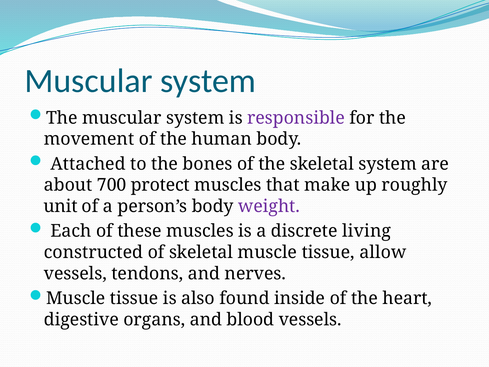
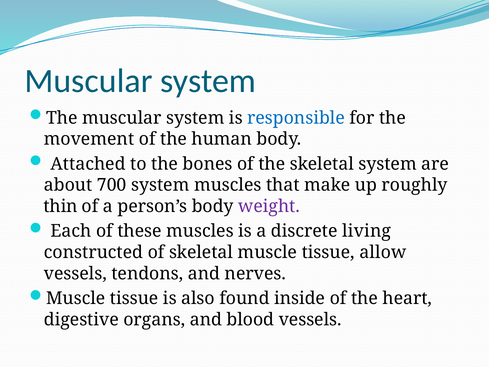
responsible colour: purple -> blue (296, 118)
700 protect: protect -> system (160, 185)
unit: unit -> thin (61, 206)
